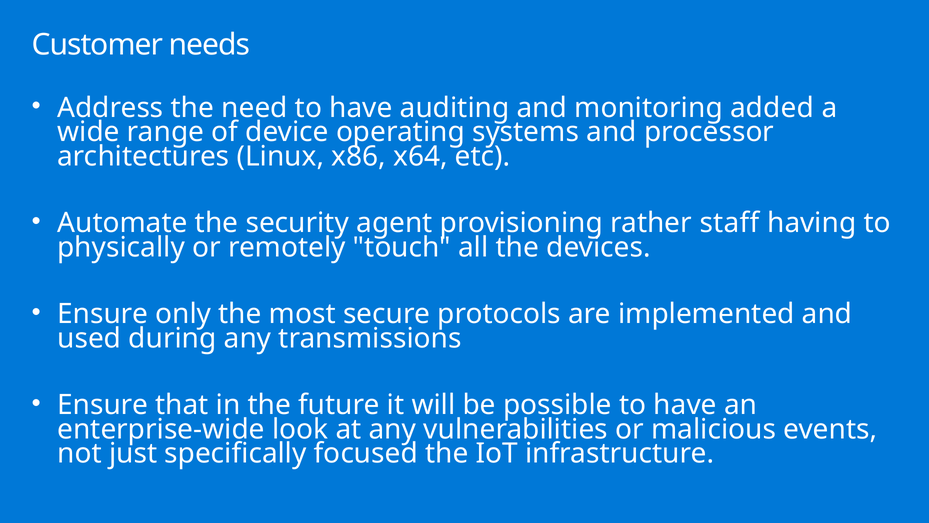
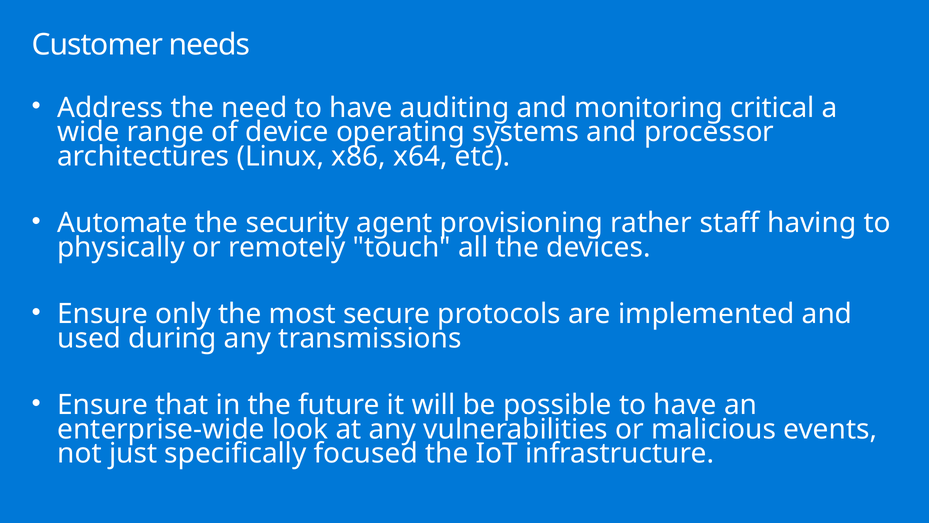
added: added -> critical (772, 108)
